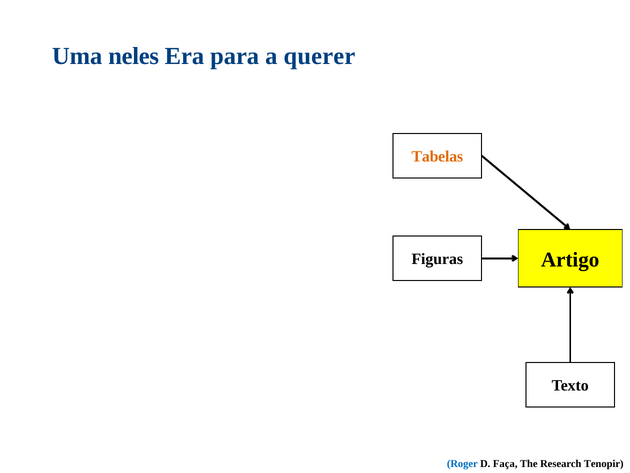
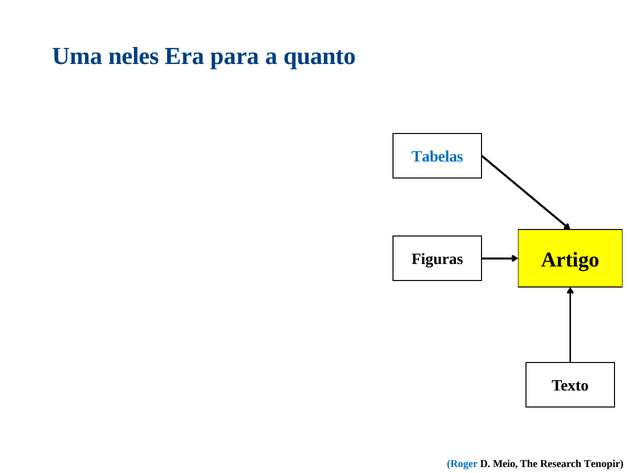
querer: querer -> quanto (320, 56)
Tabelas colour: orange -> blue (437, 156)
Faça: Faça -> Meio (505, 464)
